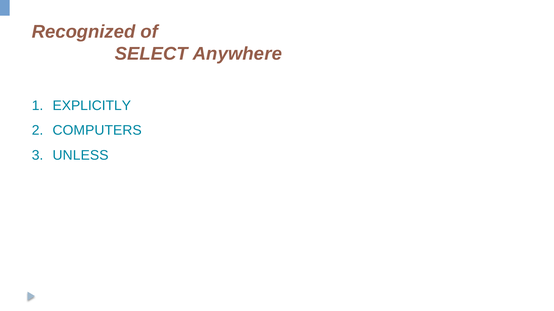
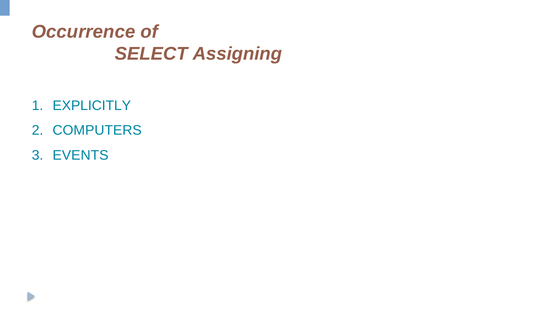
Recognized: Recognized -> Occurrence (84, 32)
Anywhere: Anywhere -> Assigning (237, 54)
UNLESS: UNLESS -> EVENTS (81, 156)
